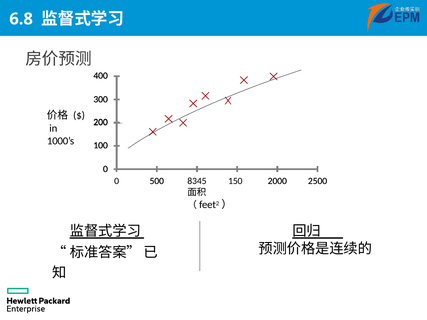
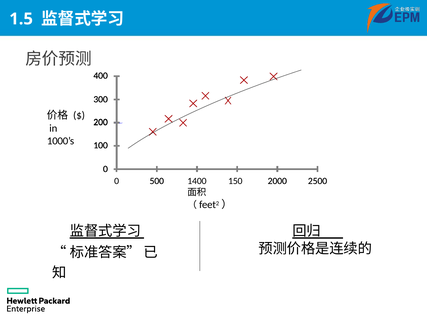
6.8: 6.8 -> 1.5 (21, 19)
8345: 8345 -> 1400 (197, 181)
